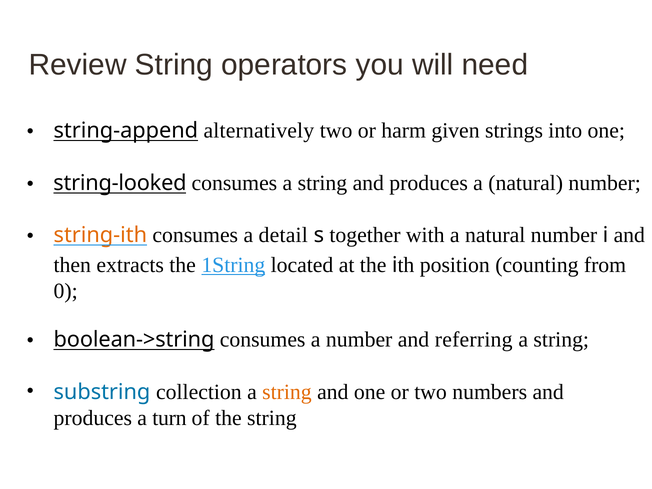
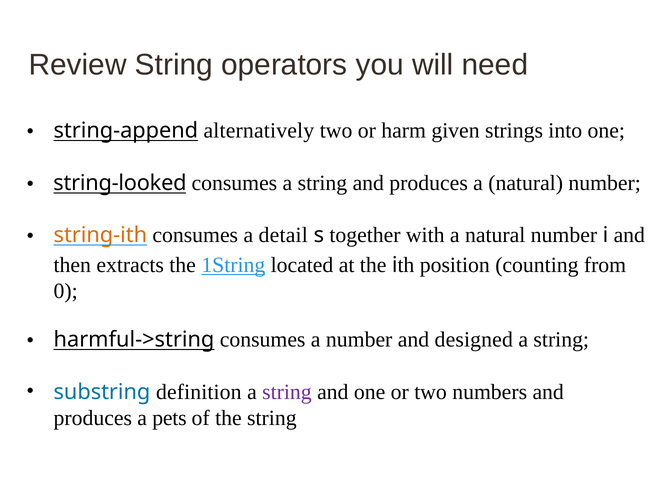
boolean->string: boolean->string -> harmful->string (134, 340)
referring: referring -> designed (474, 340)
collection: collection -> definition (199, 392)
string colour: orange -> purple (287, 392)
turn: turn -> pets (169, 418)
